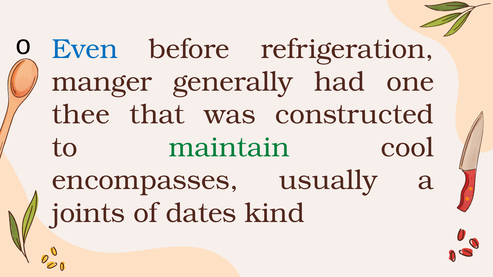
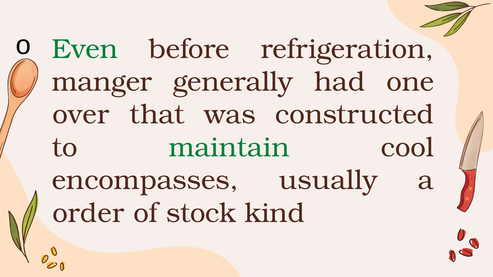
Even colour: blue -> green (85, 49)
thee: thee -> over (81, 115)
joints: joints -> order (88, 213)
dates: dates -> stock (201, 213)
